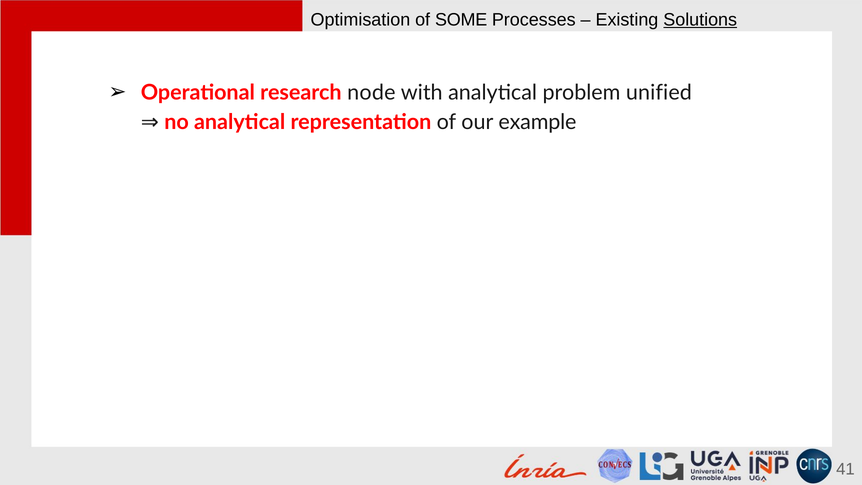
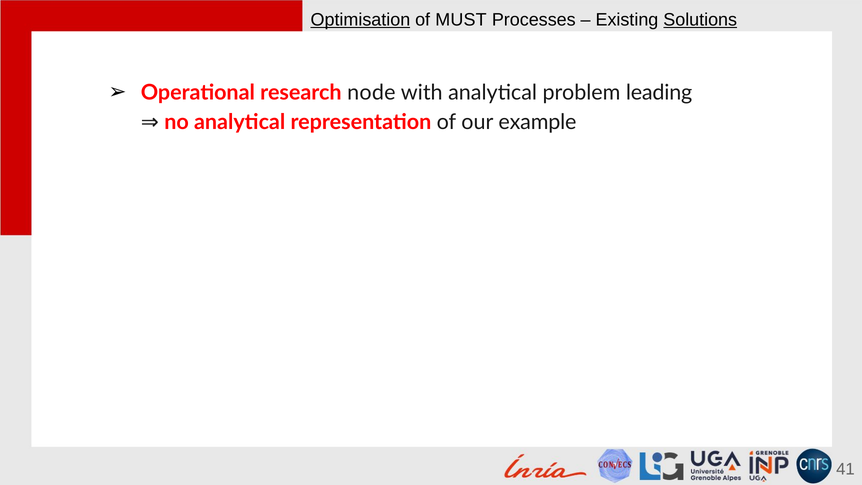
Optimisation underline: none -> present (360, 20)
SOME: SOME -> MUST (461, 20)
unified: unified -> leading (659, 93)
